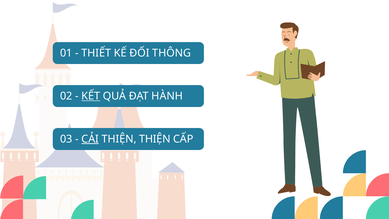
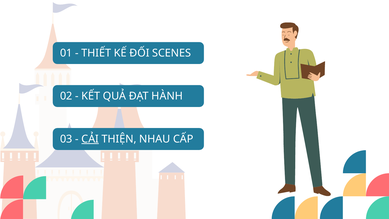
THÔNG: THÔNG -> SCENES (172, 53)
KẾT underline: present -> none (91, 96)
THIỆN THIỆN: THIỆN -> NHAU (155, 139)
